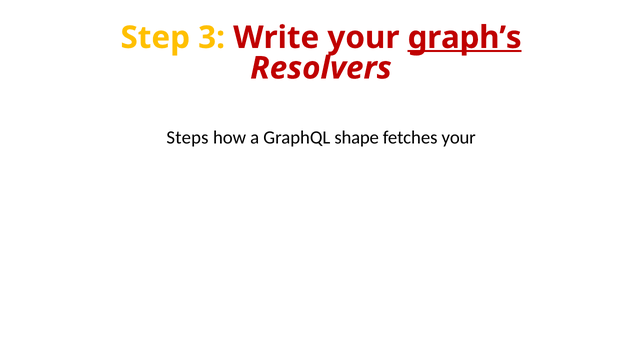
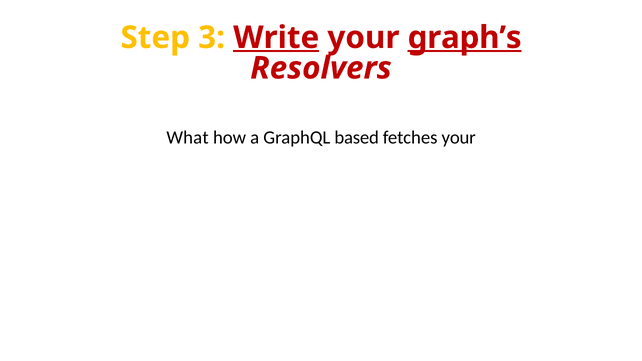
Write underline: none -> present (276, 38)
Steps: Steps -> What (188, 138)
shape: shape -> based (357, 138)
